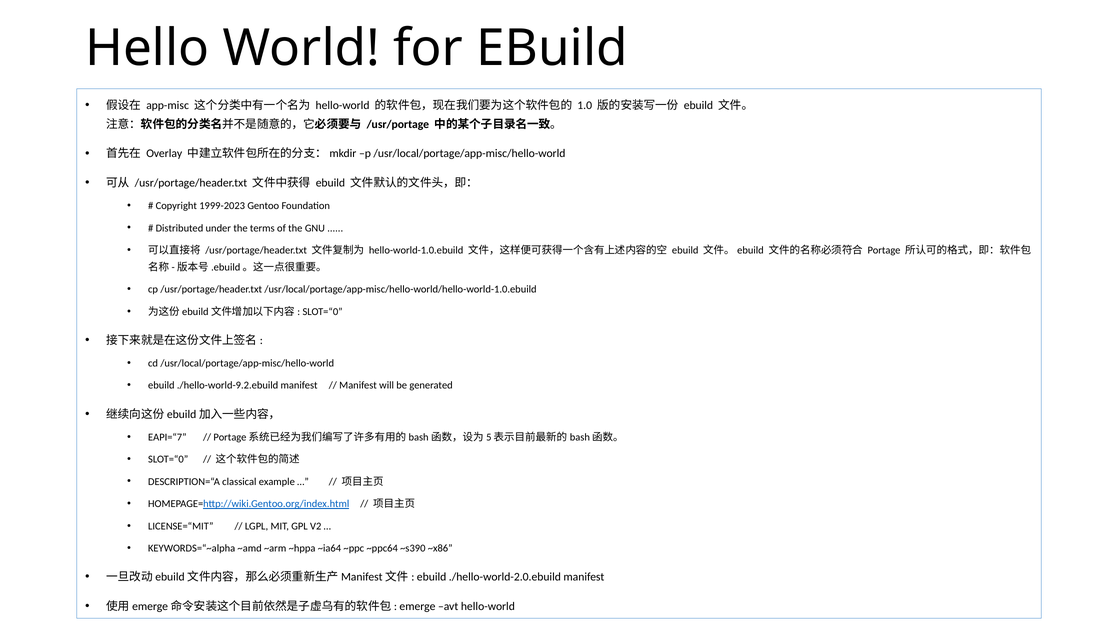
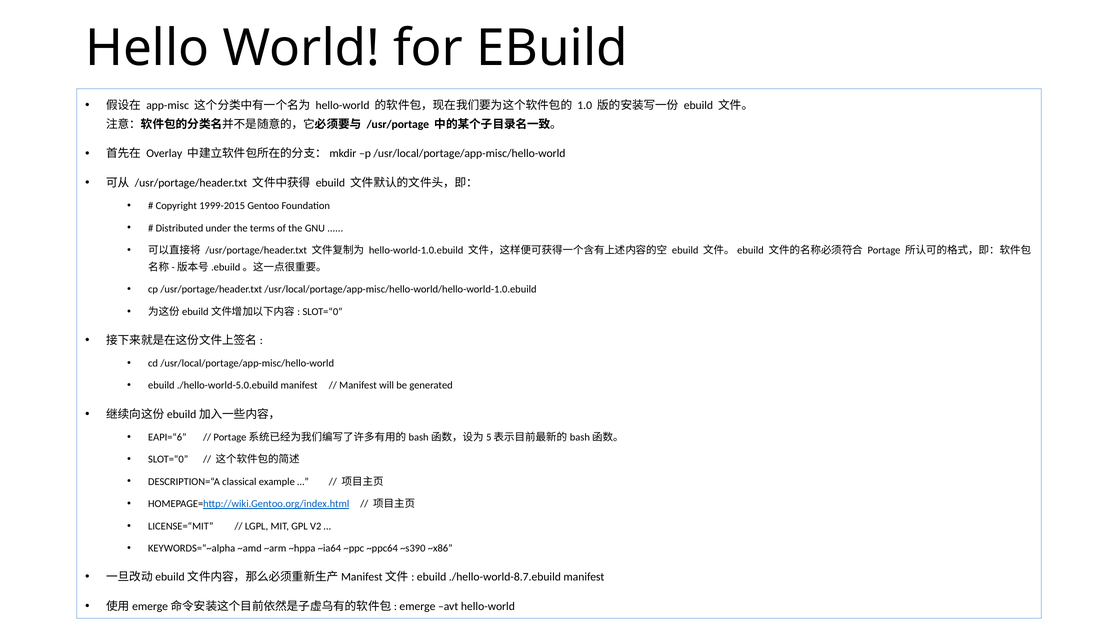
1999-2023: 1999-2023 -> 1999-2015 (222, 206)
./hello-world-9.2.ebuild: ./hello-world-9.2.ebuild -> ./hello-world-5.0.ebuild (228, 385)
EAPI=“7: EAPI=“7 -> EAPI=“6 (167, 437)
./hello-world-2.0.ebuild: ./hello-world-2.0.ebuild -> ./hello-world-8.7.ebuild (505, 577)
